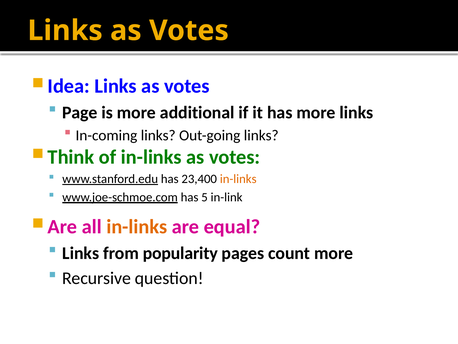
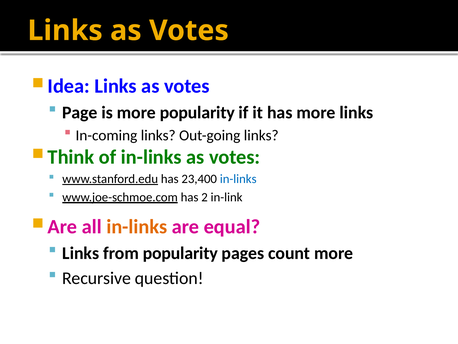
more additional: additional -> popularity (197, 112)
in-links colour: orange -> blue (238, 179)
5: 5 -> 2 (205, 197)
